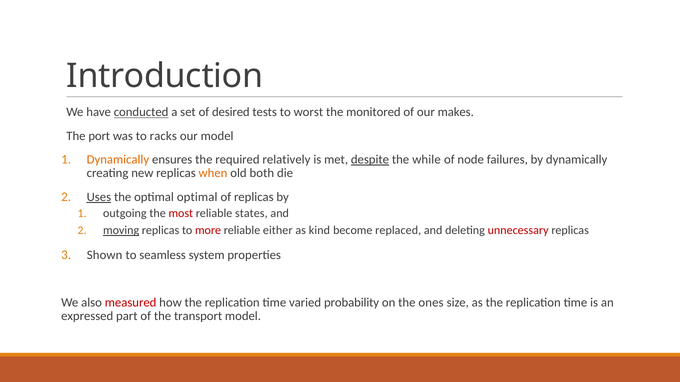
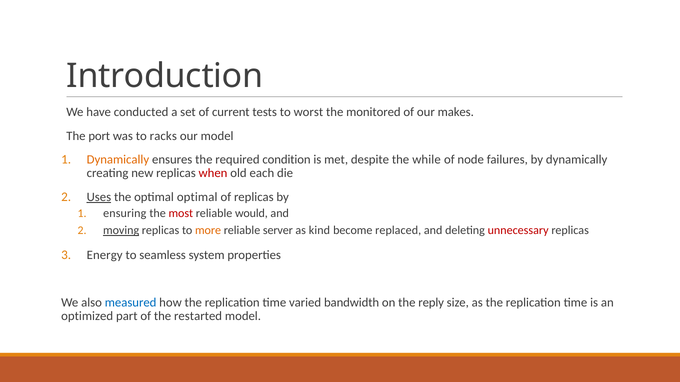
conducted underline: present -> none (141, 112)
desired: desired -> current (231, 112)
relatively: relatively -> condition (287, 160)
despite underline: present -> none (370, 160)
when colour: orange -> red (213, 173)
both: both -> each (262, 173)
outgoing: outgoing -> ensuring (125, 213)
states: states -> would (251, 213)
more colour: red -> orange (208, 231)
either: either -> server (278, 231)
Shown: Shown -> Energy (105, 255)
measured colour: red -> blue (131, 303)
probability: probability -> bandwidth (352, 303)
ones: ones -> reply (431, 303)
expressed: expressed -> optimized (87, 317)
transport: transport -> restarted (198, 317)
